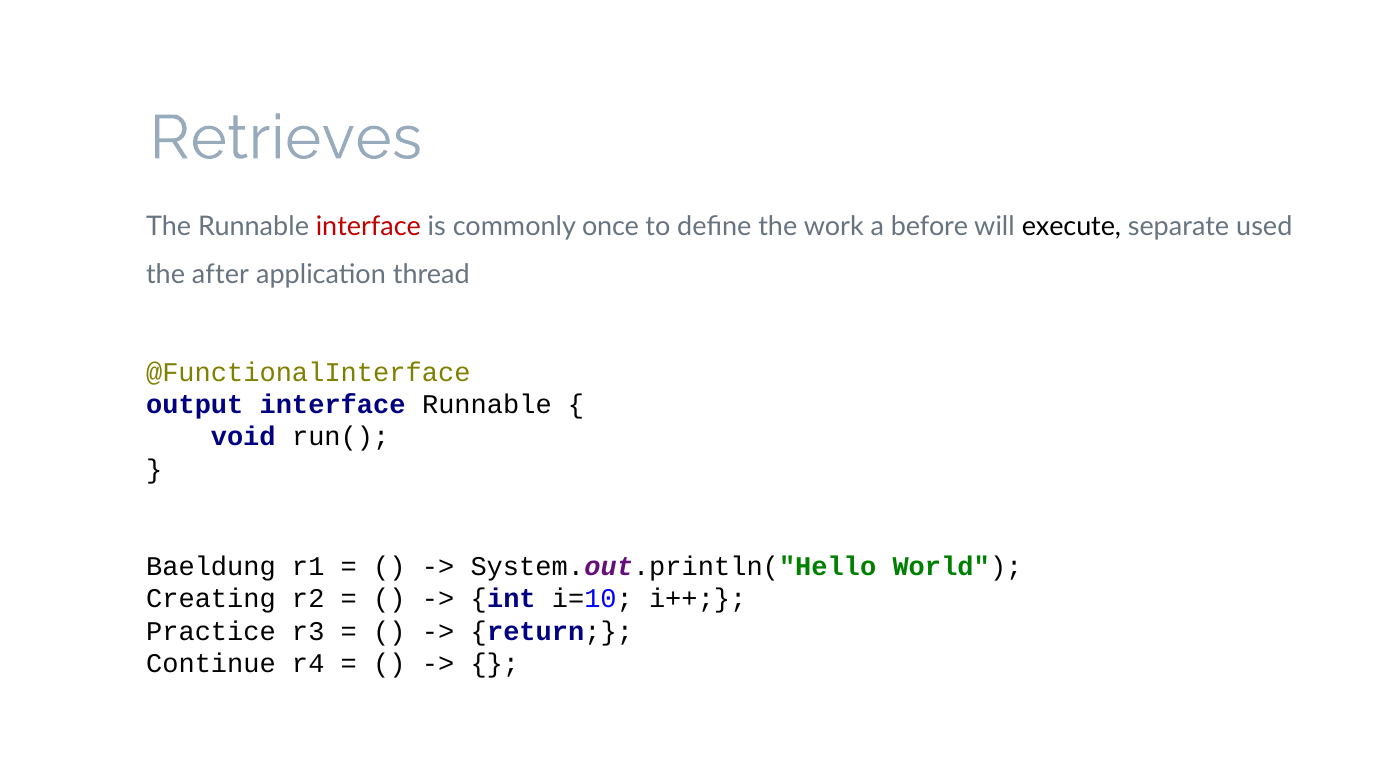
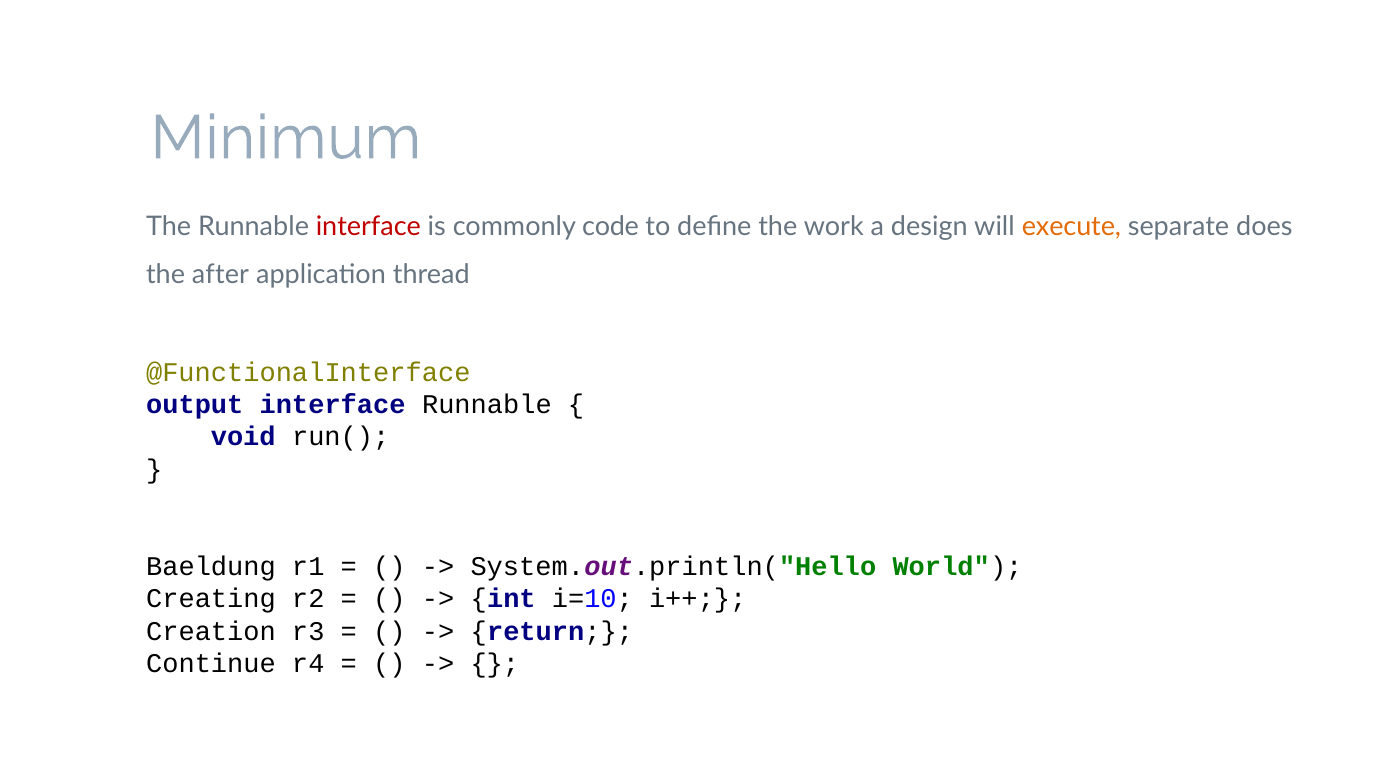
Retrieves: Retrieves -> Minimum (286, 138)
once: once -> code (611, 226)
before: before -> design (929, 226)
execute colour: black -> orange (1071, 226)
used: used -> does (1264, 226)
Practice: Practice -> Creation (211, 631)
